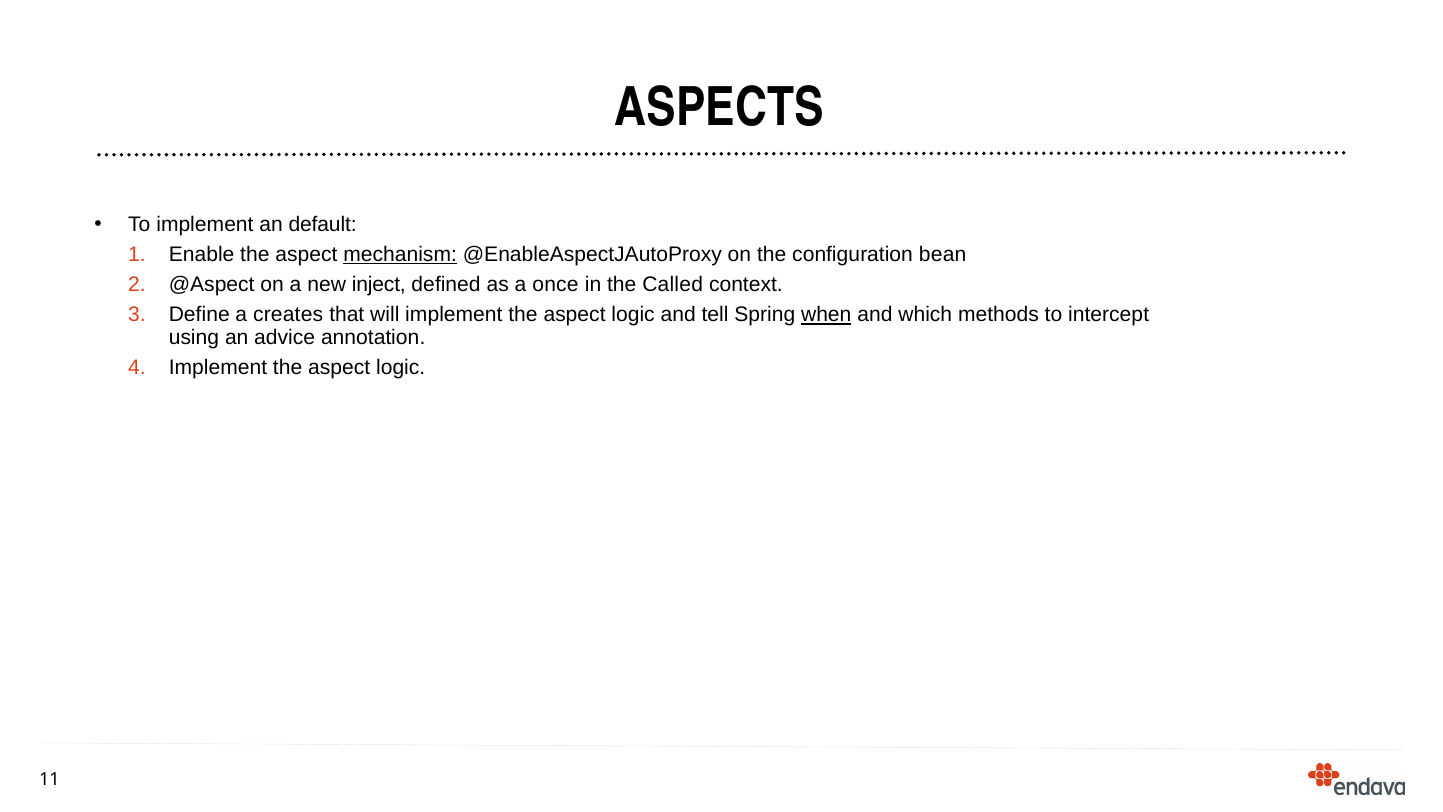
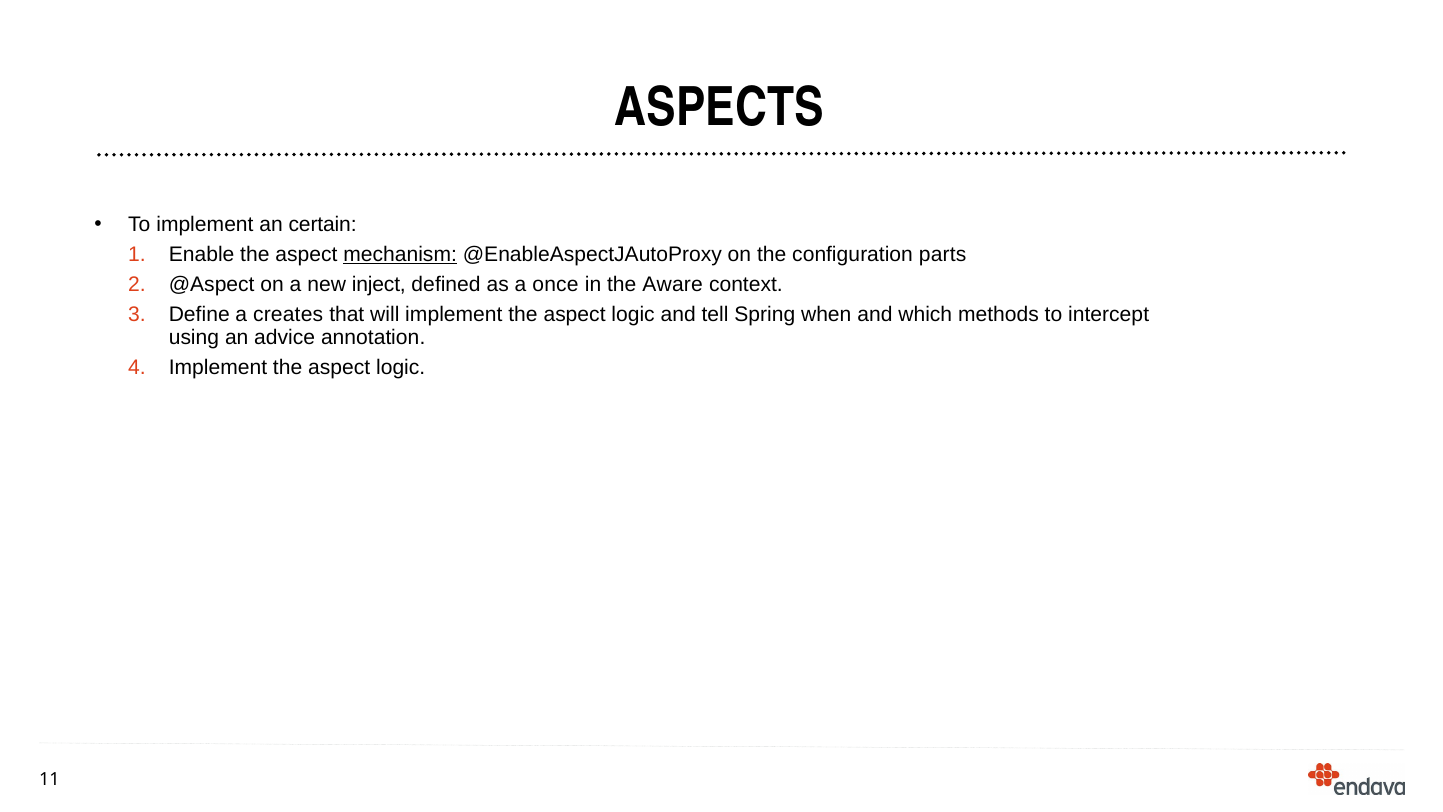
default: default -> certain (323, 224)
bean: bean -> parts (943, 254)
Called: Called -> Aware (673, 285)
when underline: present -> none (826, 315)
